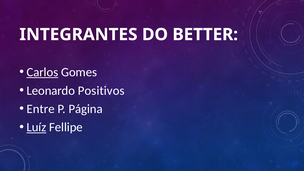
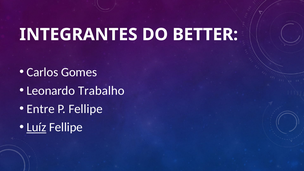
Carlos underline: present -> none (42, 72)
Positivos: Positivos -> Trabalho (101, 91)
P Página: Página -> Fellipe (86, 109)
